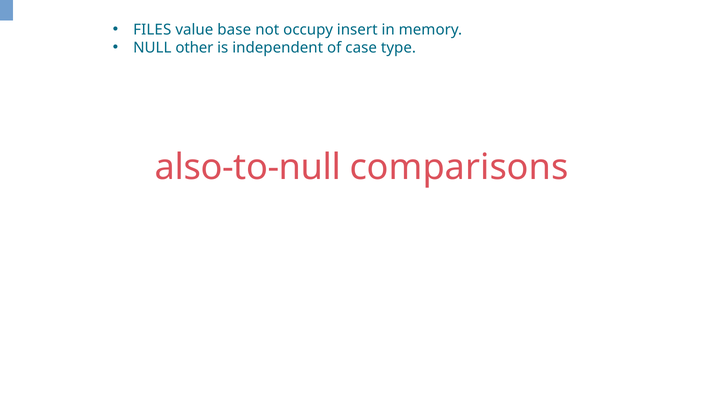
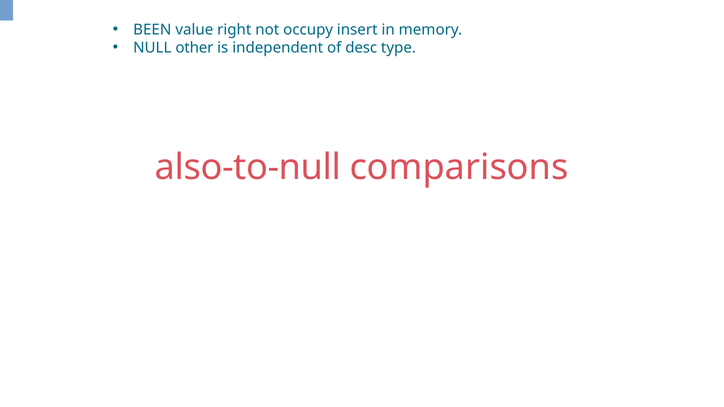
FILES: FILES -> BEEN (152, 30)
base: base -> right (234, 30)
case: case -> desc (361, 48)
